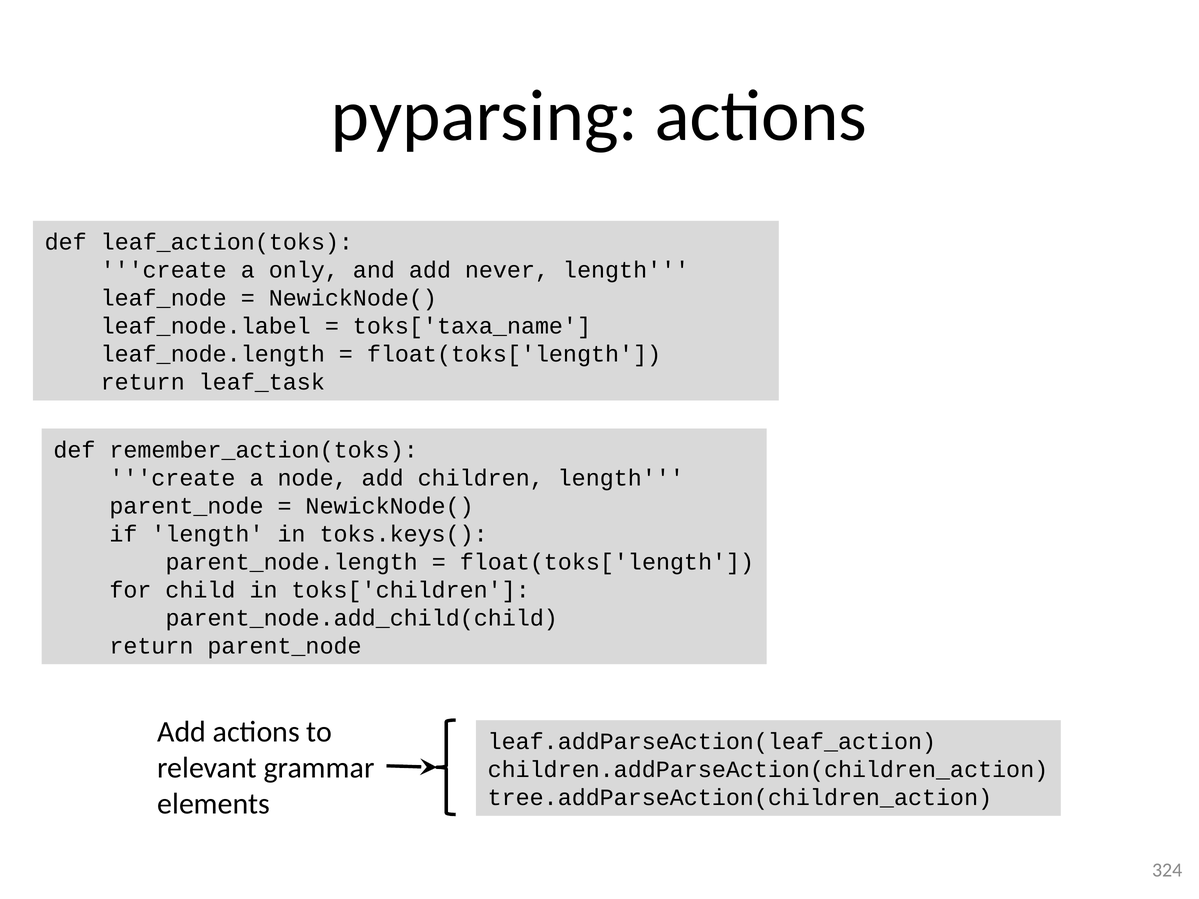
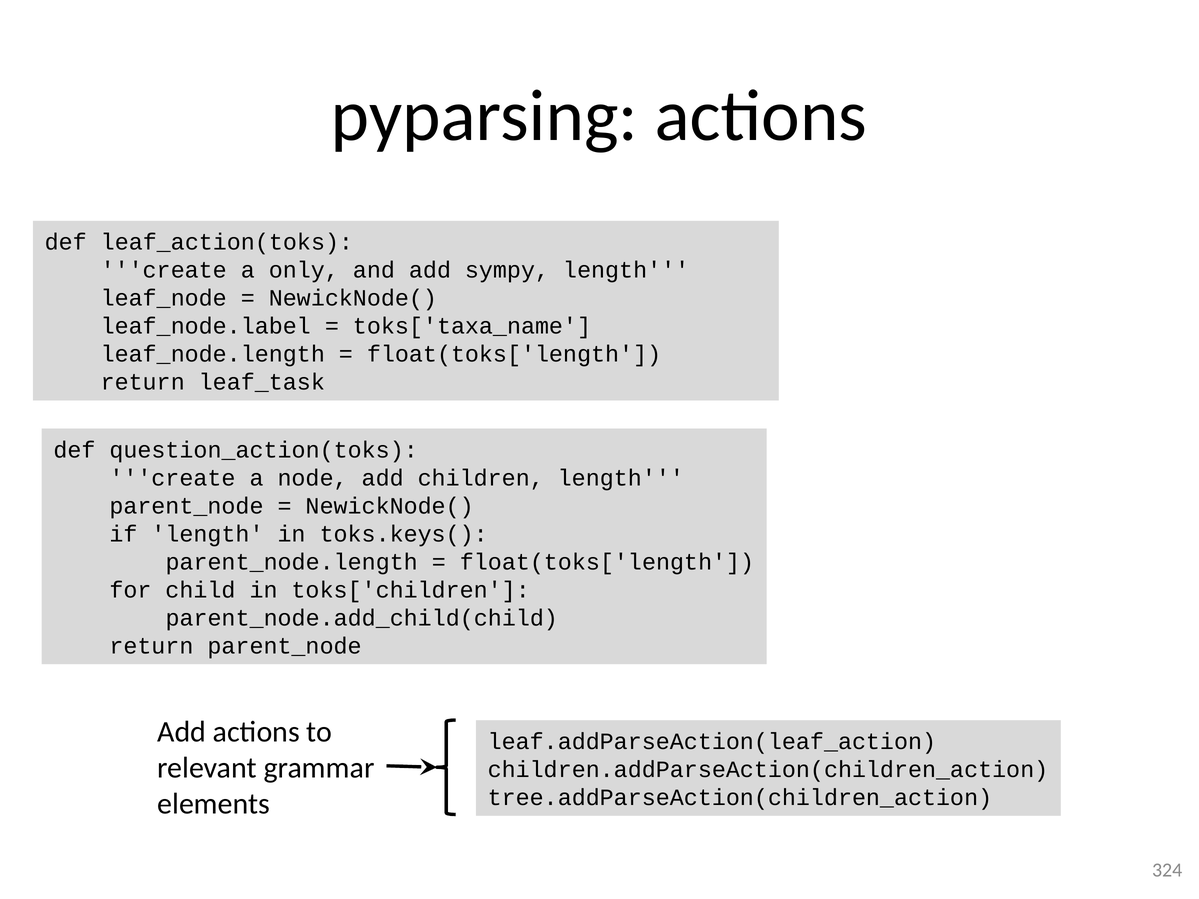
never: never -> sympy (507, 270)
remember_action(toks: remember_action(toks -> question_action(toks (264, 450)
